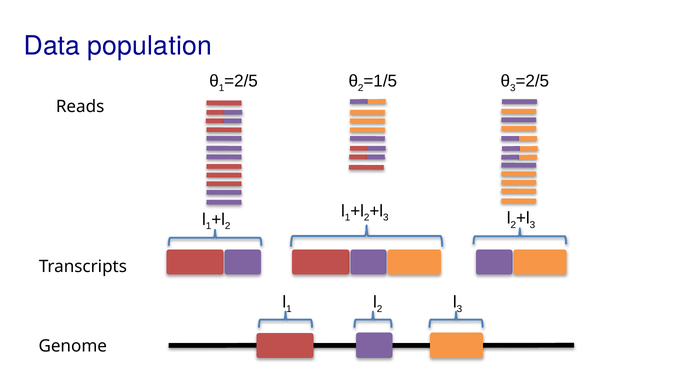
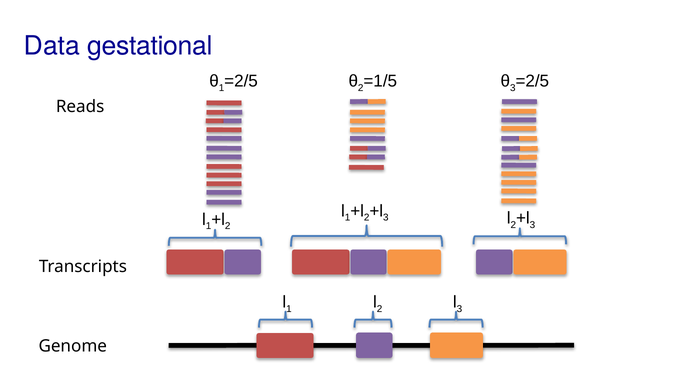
population: population -> gestational (150, 46)
